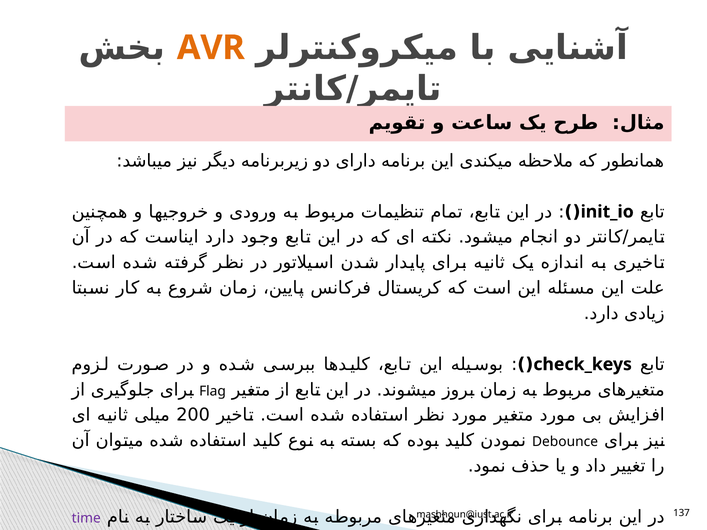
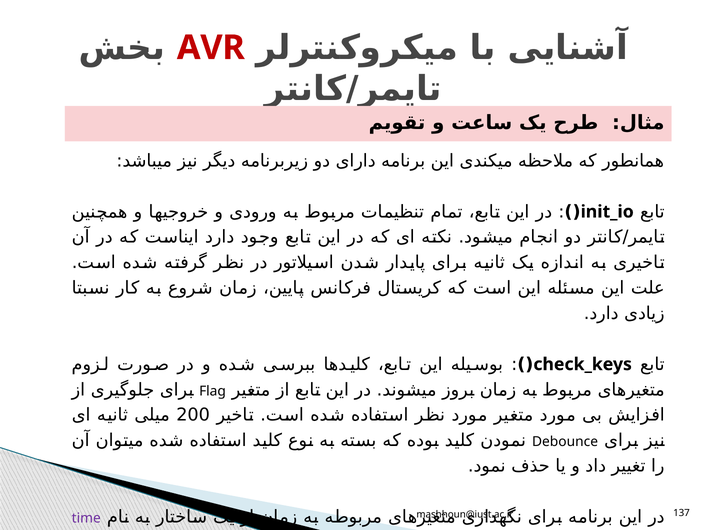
AVR colour: orange -> red (211, 48)
